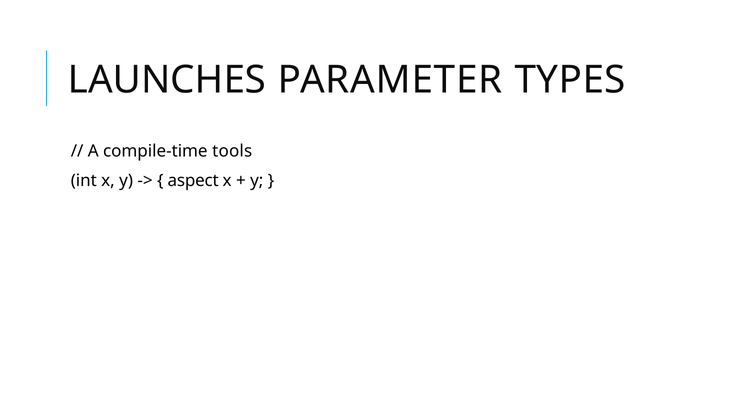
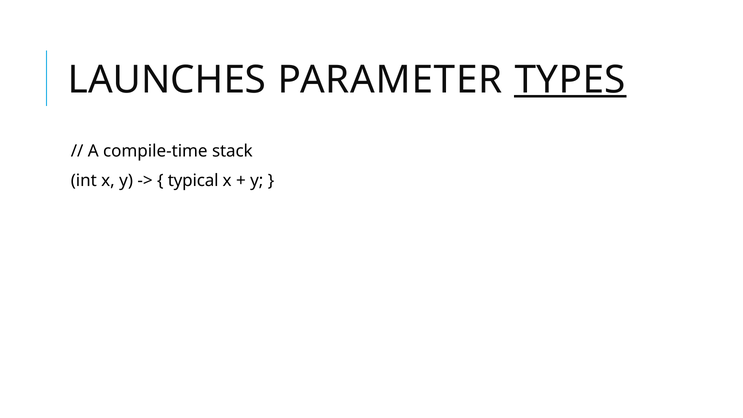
TYPES underline: none -> present (570, 80)
tools: tools -> stack (232, 151)
aspect: aspect -> typical (193, 180)
